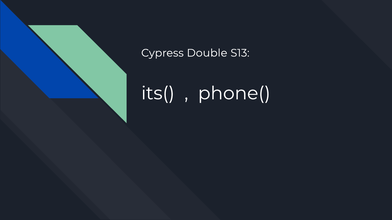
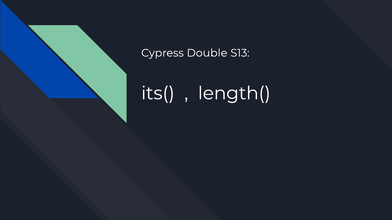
phone(: phone( -> length( (234, 93)
